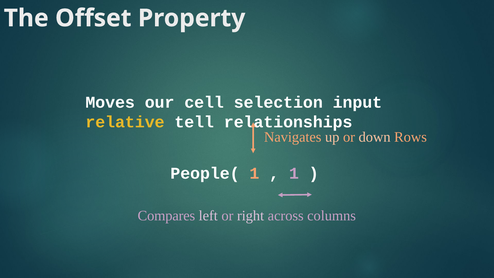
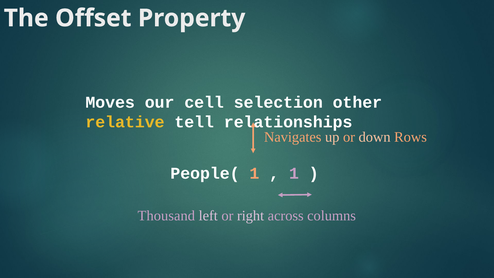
input: input -> other (357, 102)
Compares: Compares -> Thousand (166, 216)
